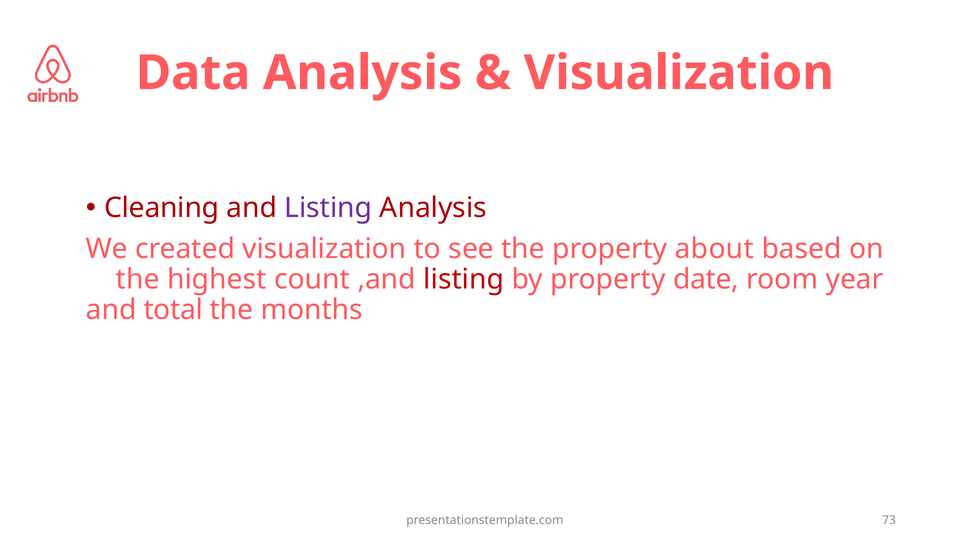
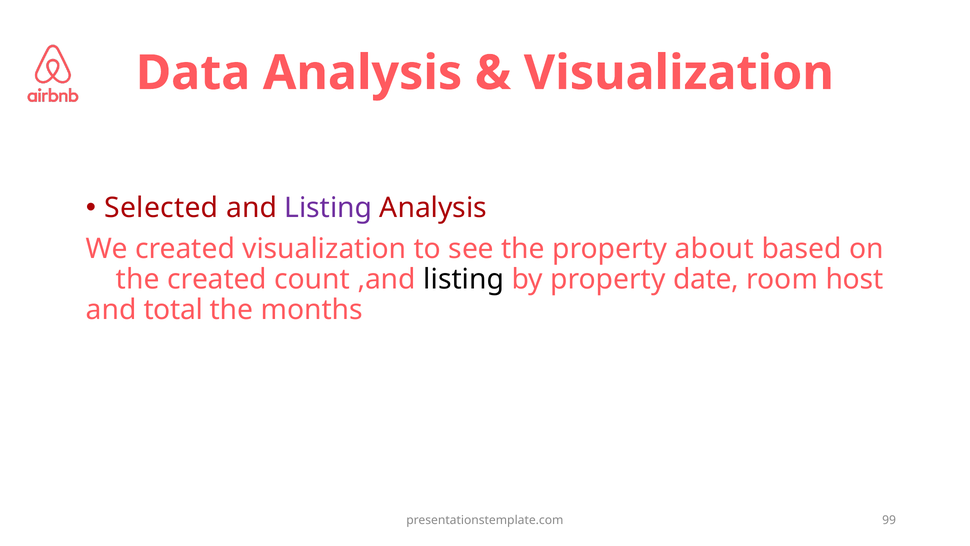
Cleaning: Cleaning -> Selected (161, 208)
the highest: highest -> created (217, 279)
listing colour: red -> black (464, 279)
year: year -> host (855, 279)
73: 73 -> 99 (889, 520)
